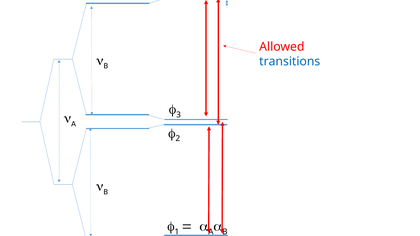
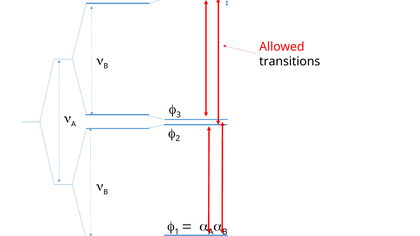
transitions colour: blue -> black (290, 62)
